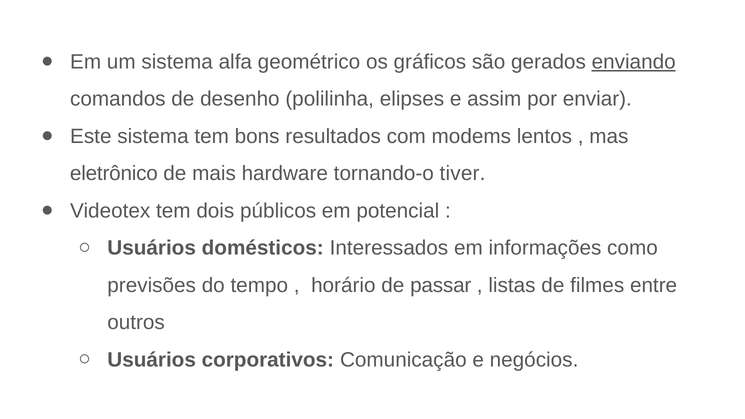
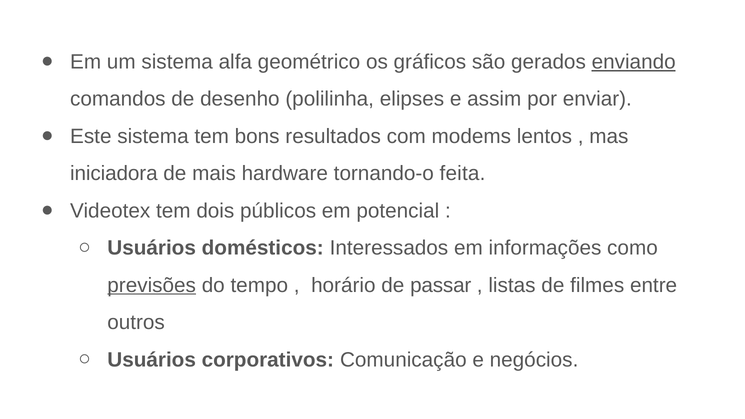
eletrônico: eletrônico -> iniciadora (114, 174)
tiver: tiver -> feita (463, 174)
previsões underline: none -> present (152, 285)
